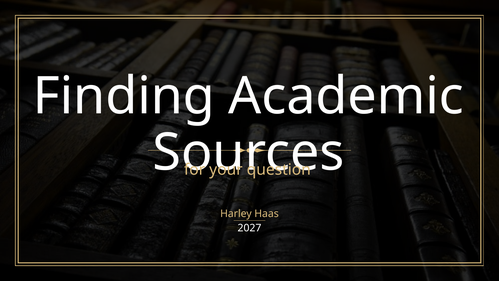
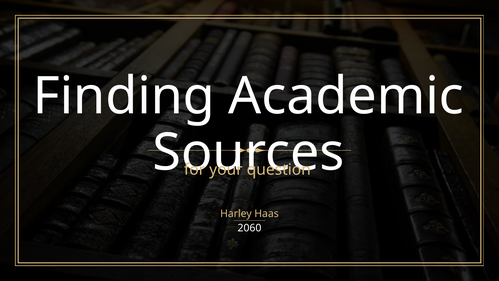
2027: 2027 -> 2060 (249, 228)
